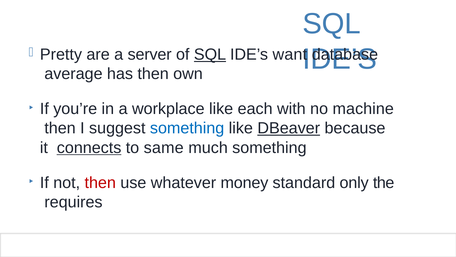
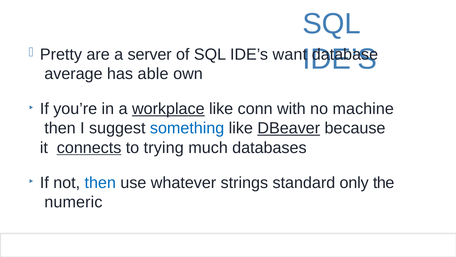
SQL underline: present -> none (210, 54)
has then: then -> able (153, 74)
workplace underline: none -> present (168, 109)
each: each -> conn (255, 109)
same: same -> trying (164, 147)
much something: something -> databases (269, 147)
then colour: red -> blue (100, 182)
money: money -> strings (244, 182)
requires: requires -> numeric (73, 202)
